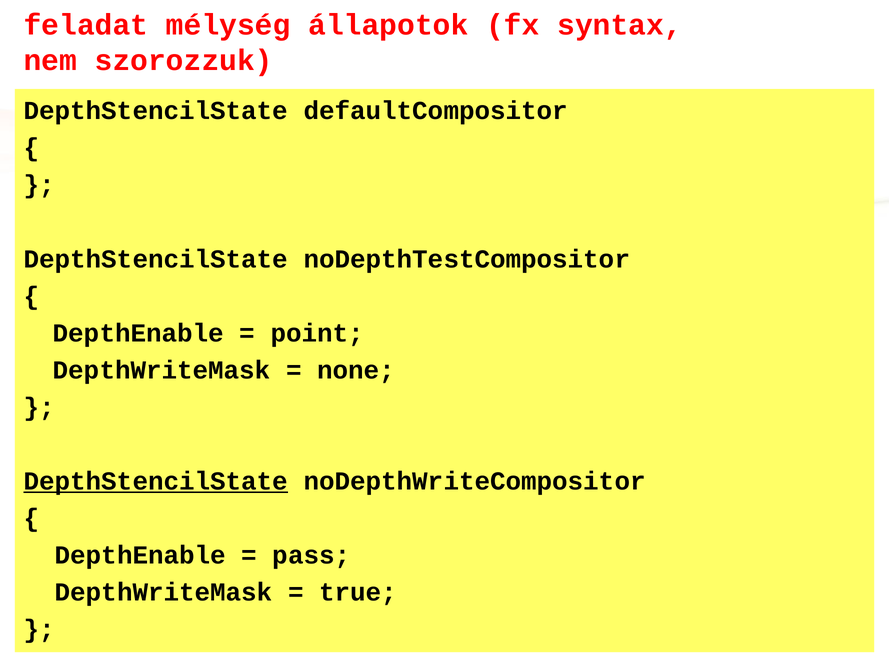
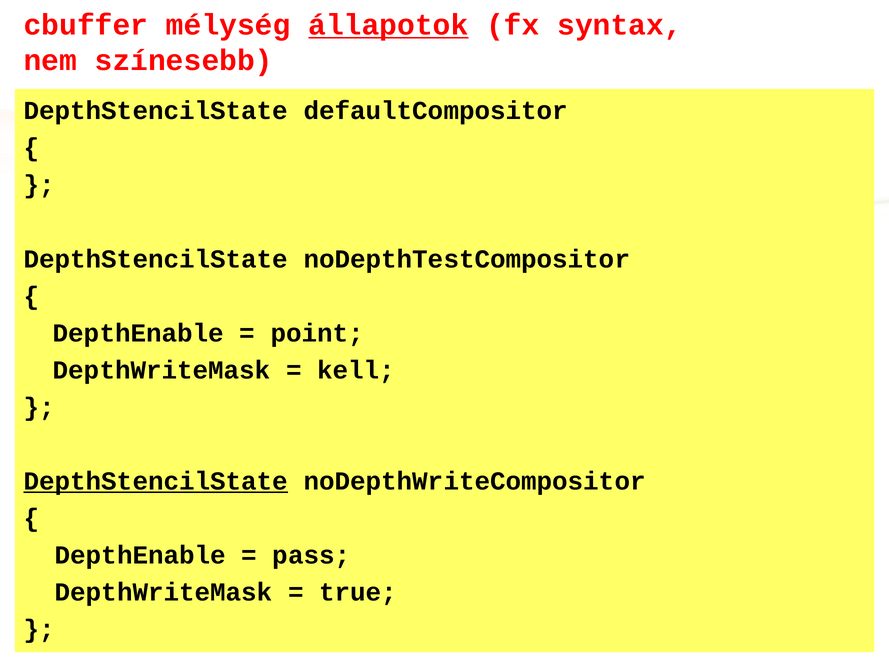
feladat: feladat -> cbuffer (86, 25)
állapotok underline: none -> present (388, 25)
szorozzuk: szorozzuk -> színesebb (184, 61)
none: none -> kell (356, 370)
